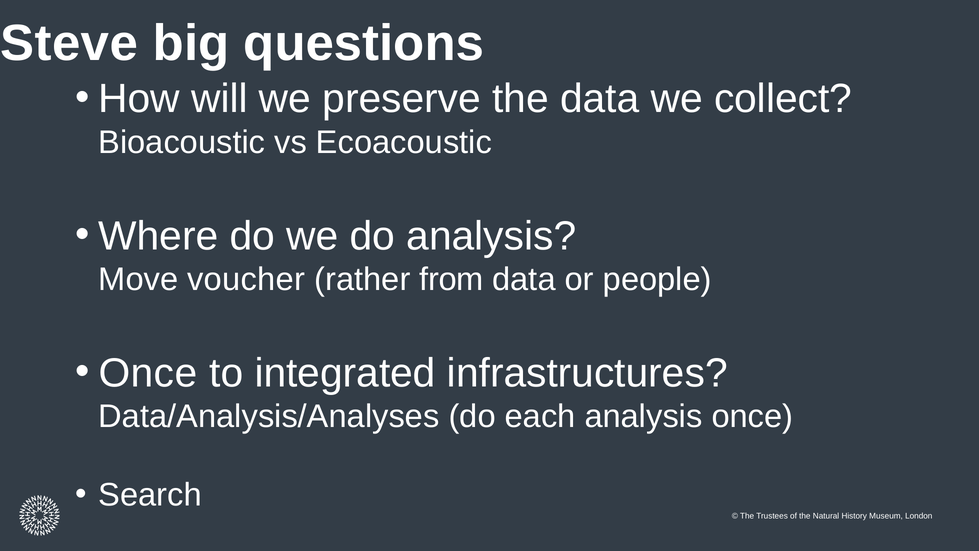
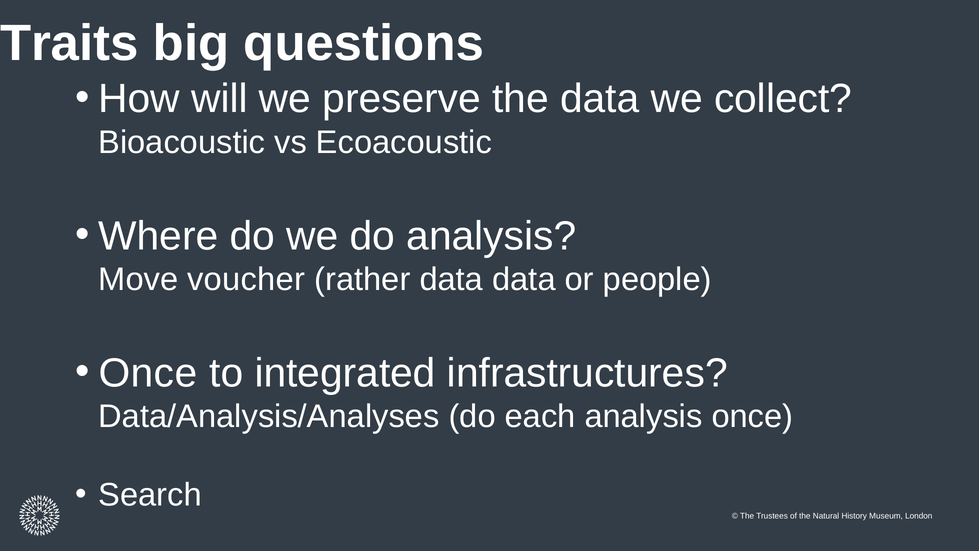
Steve: Steve -> Traits (69, 44)
rather from: from -> data (451, 279)
